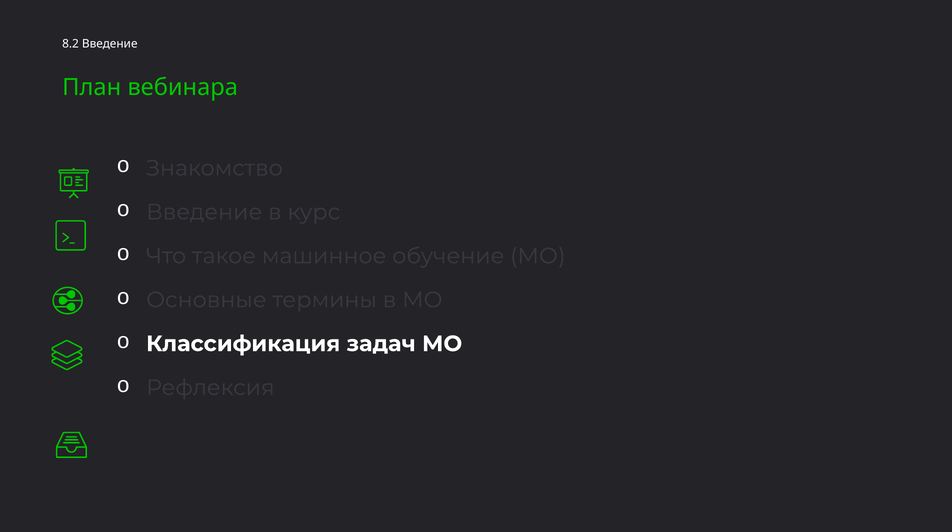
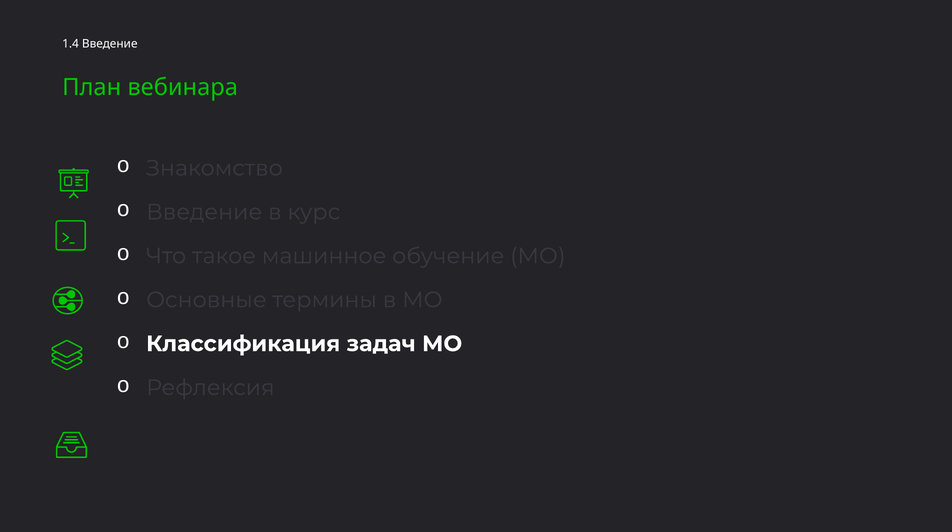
8.2: 8.2 -> 1.4 (71, 44)
